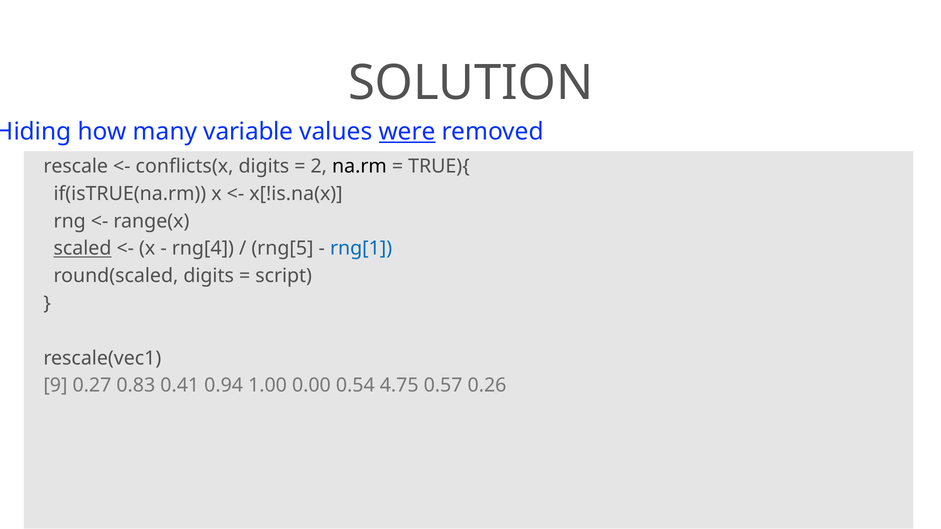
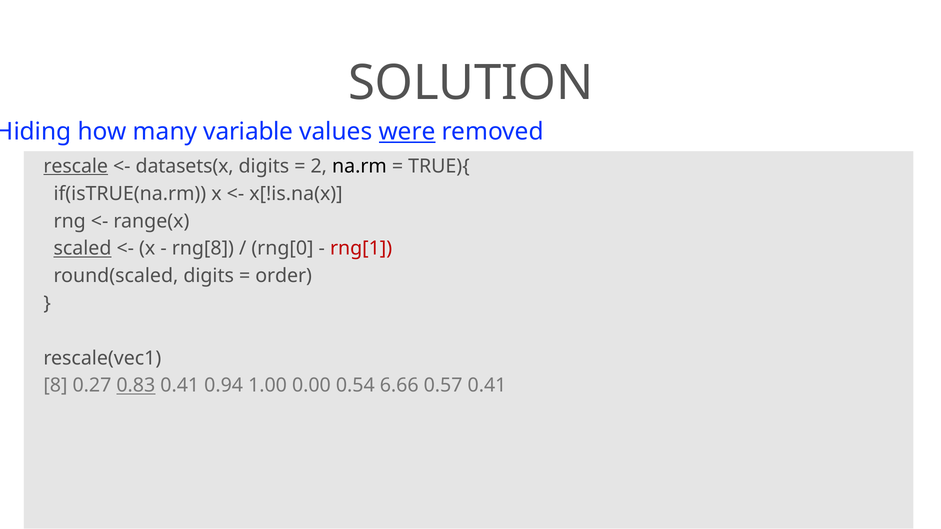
rescale underline: none -> present (76, 166)
conflicts(x: conflicts(x -> datasets(x (185, 166)
rng[4: rng[4 -> rng[8 (203, 249)
rng[5: rng[5 -> rng[0 (282, 249)
rng[1 colour: blue -> red (361, 249)
script: script -> order (284, 276)
9: 9 -> 8 (55, 386)
0.83 underline: none -> present (136, 386)
4.75: 4.75 -> 6.66 (399, 386)
0.57 0.26: 0.26 -> 0.41 (487, 386)
